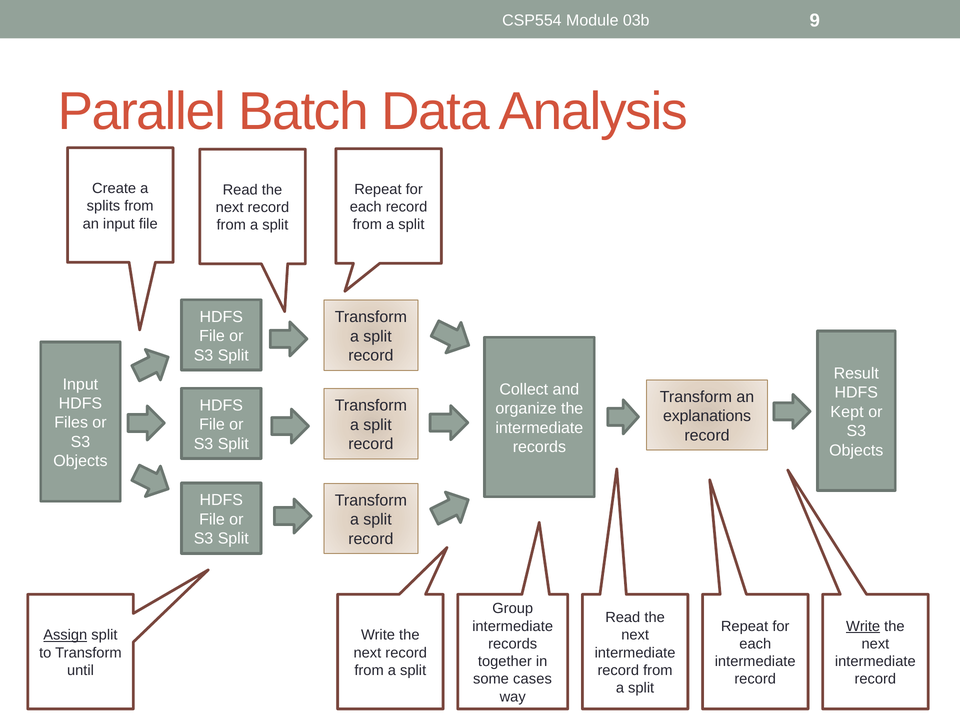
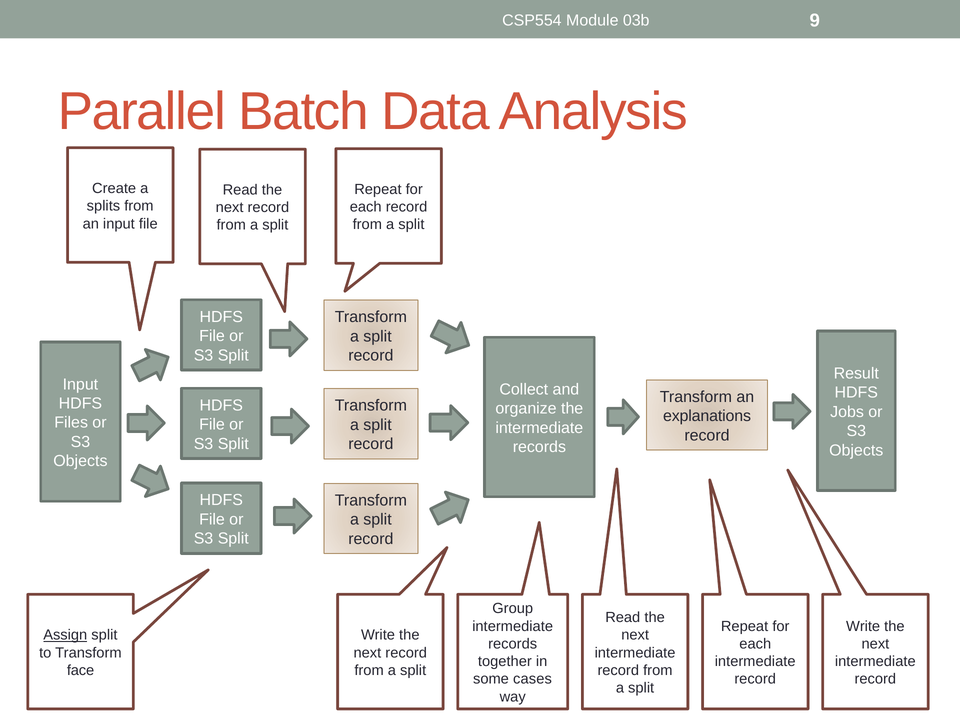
Kept: Kept -> Jobs (847, 412)
Write underline: present -> none (863, 626)
until: until -> face (81, 670)
